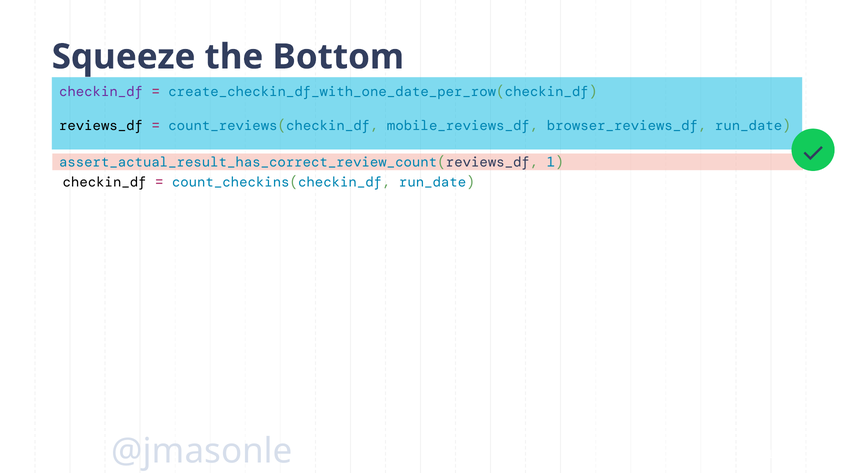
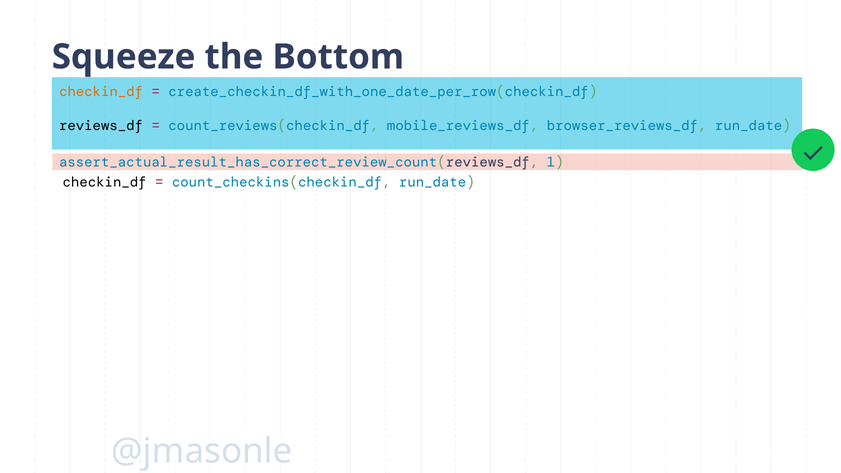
checkin_df colour: purple -> orange (101, 92)
